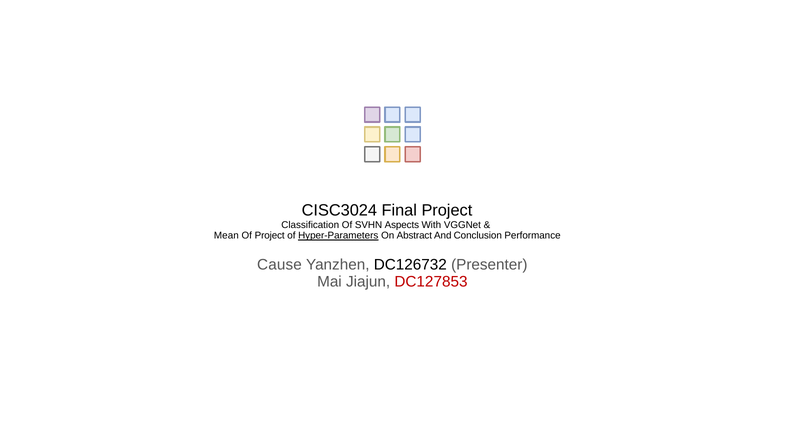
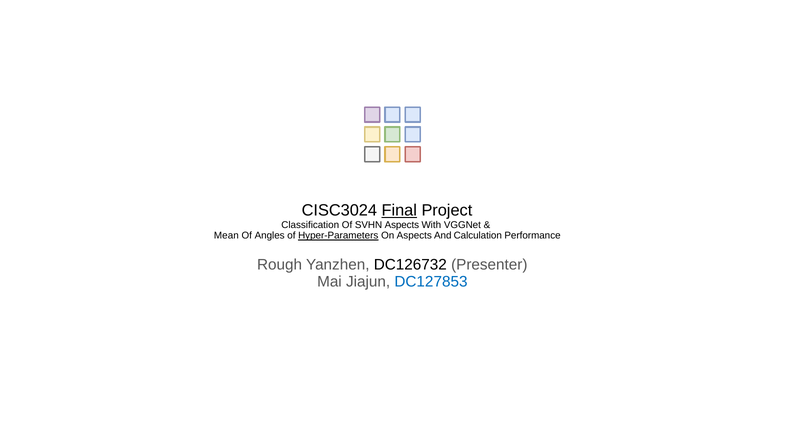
Final underline: none -> present (399, 211)
Of Project: Project -> Angles (270, 236)
On Abstract: Abstract -> Aspects (414, 236)
Conclusion: Conclusion -> Calculation (478, 236)
Cause: Cause -> Rough (280, 265)
DC127853 colour: red -> blue (431, 282)
